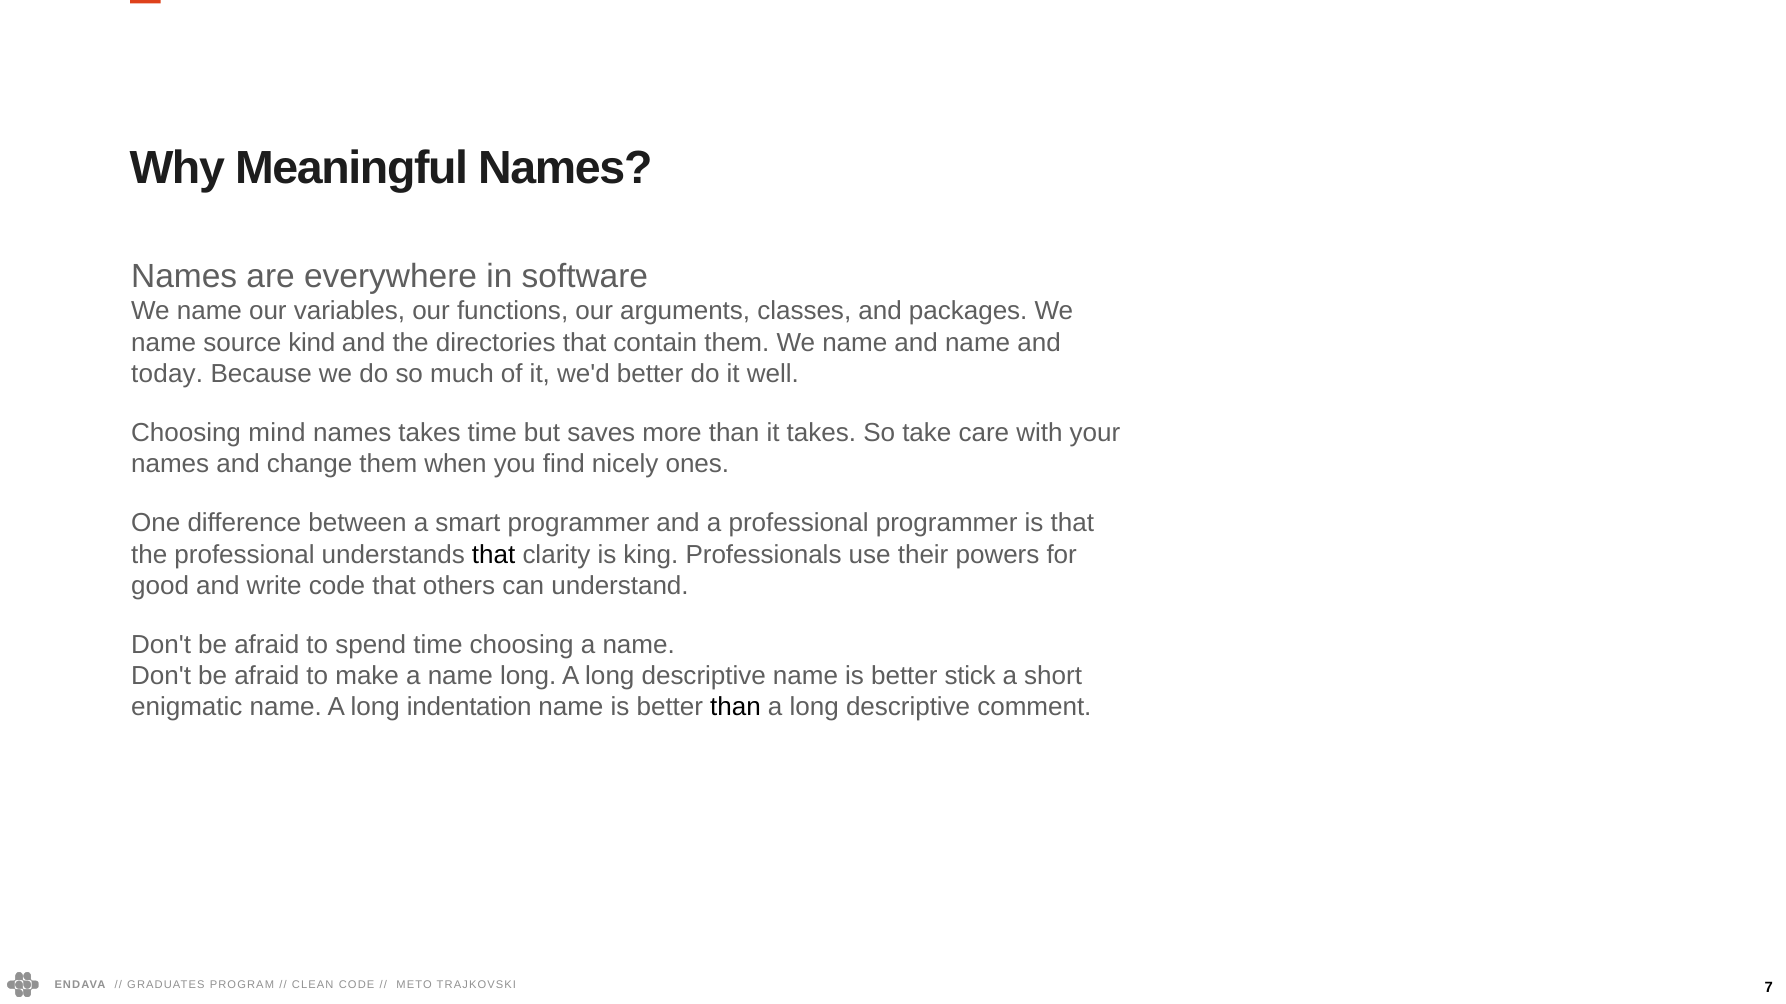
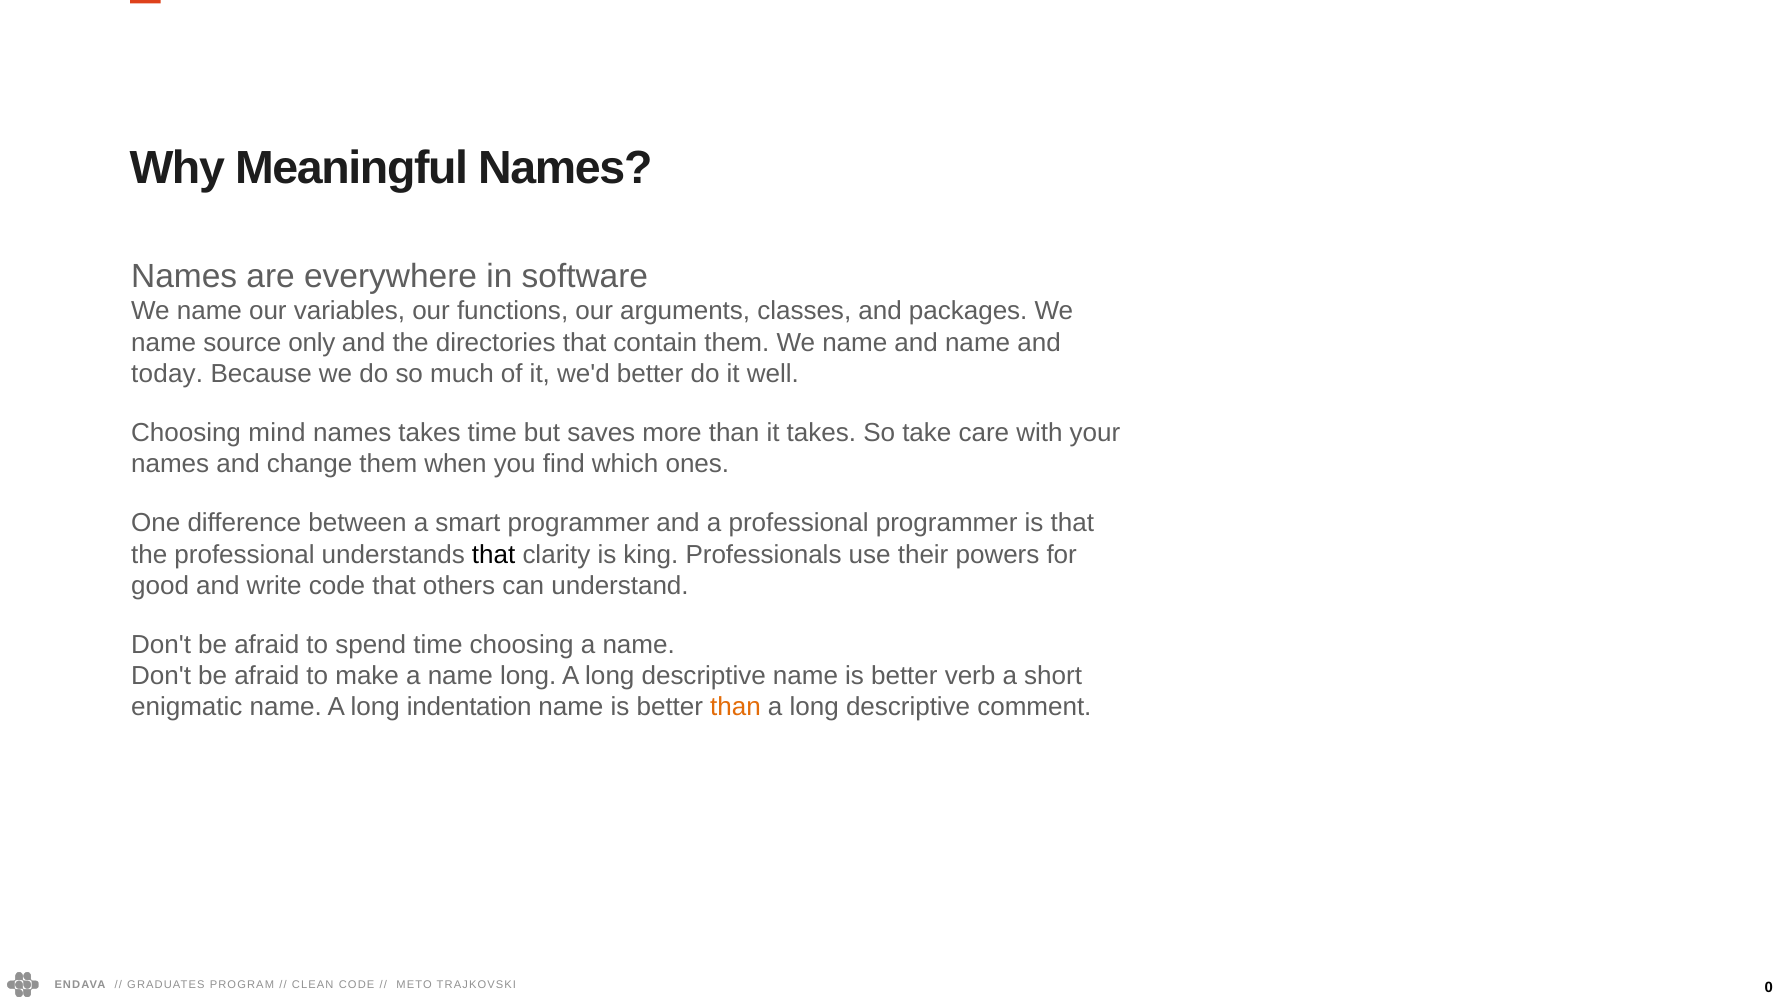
kind: kind -> only (312, 343)
nicely: nicely -> which (625, 464)
stick: stick -> verb (970, 677)
than colour: black -> orange (736, 708)
7: 7 -> 0 (1769, 989)
